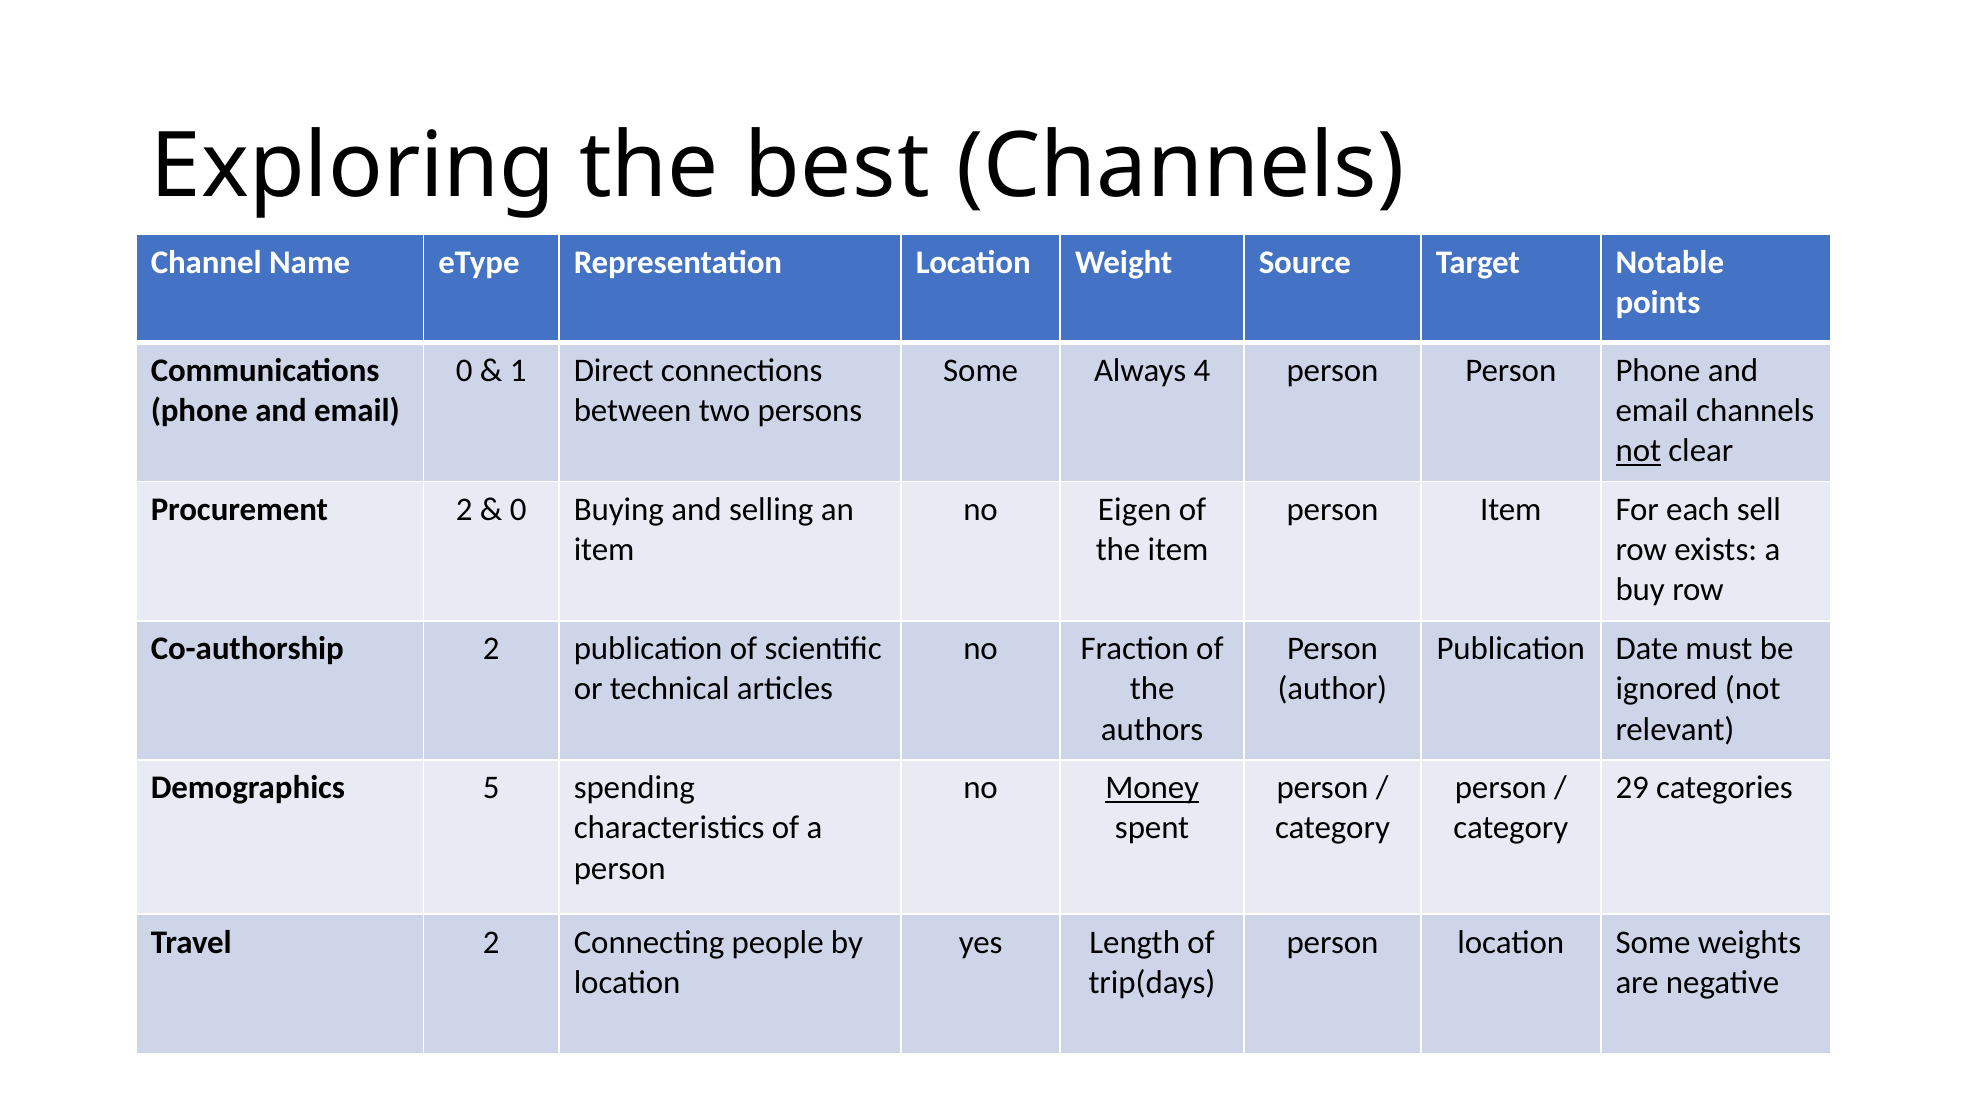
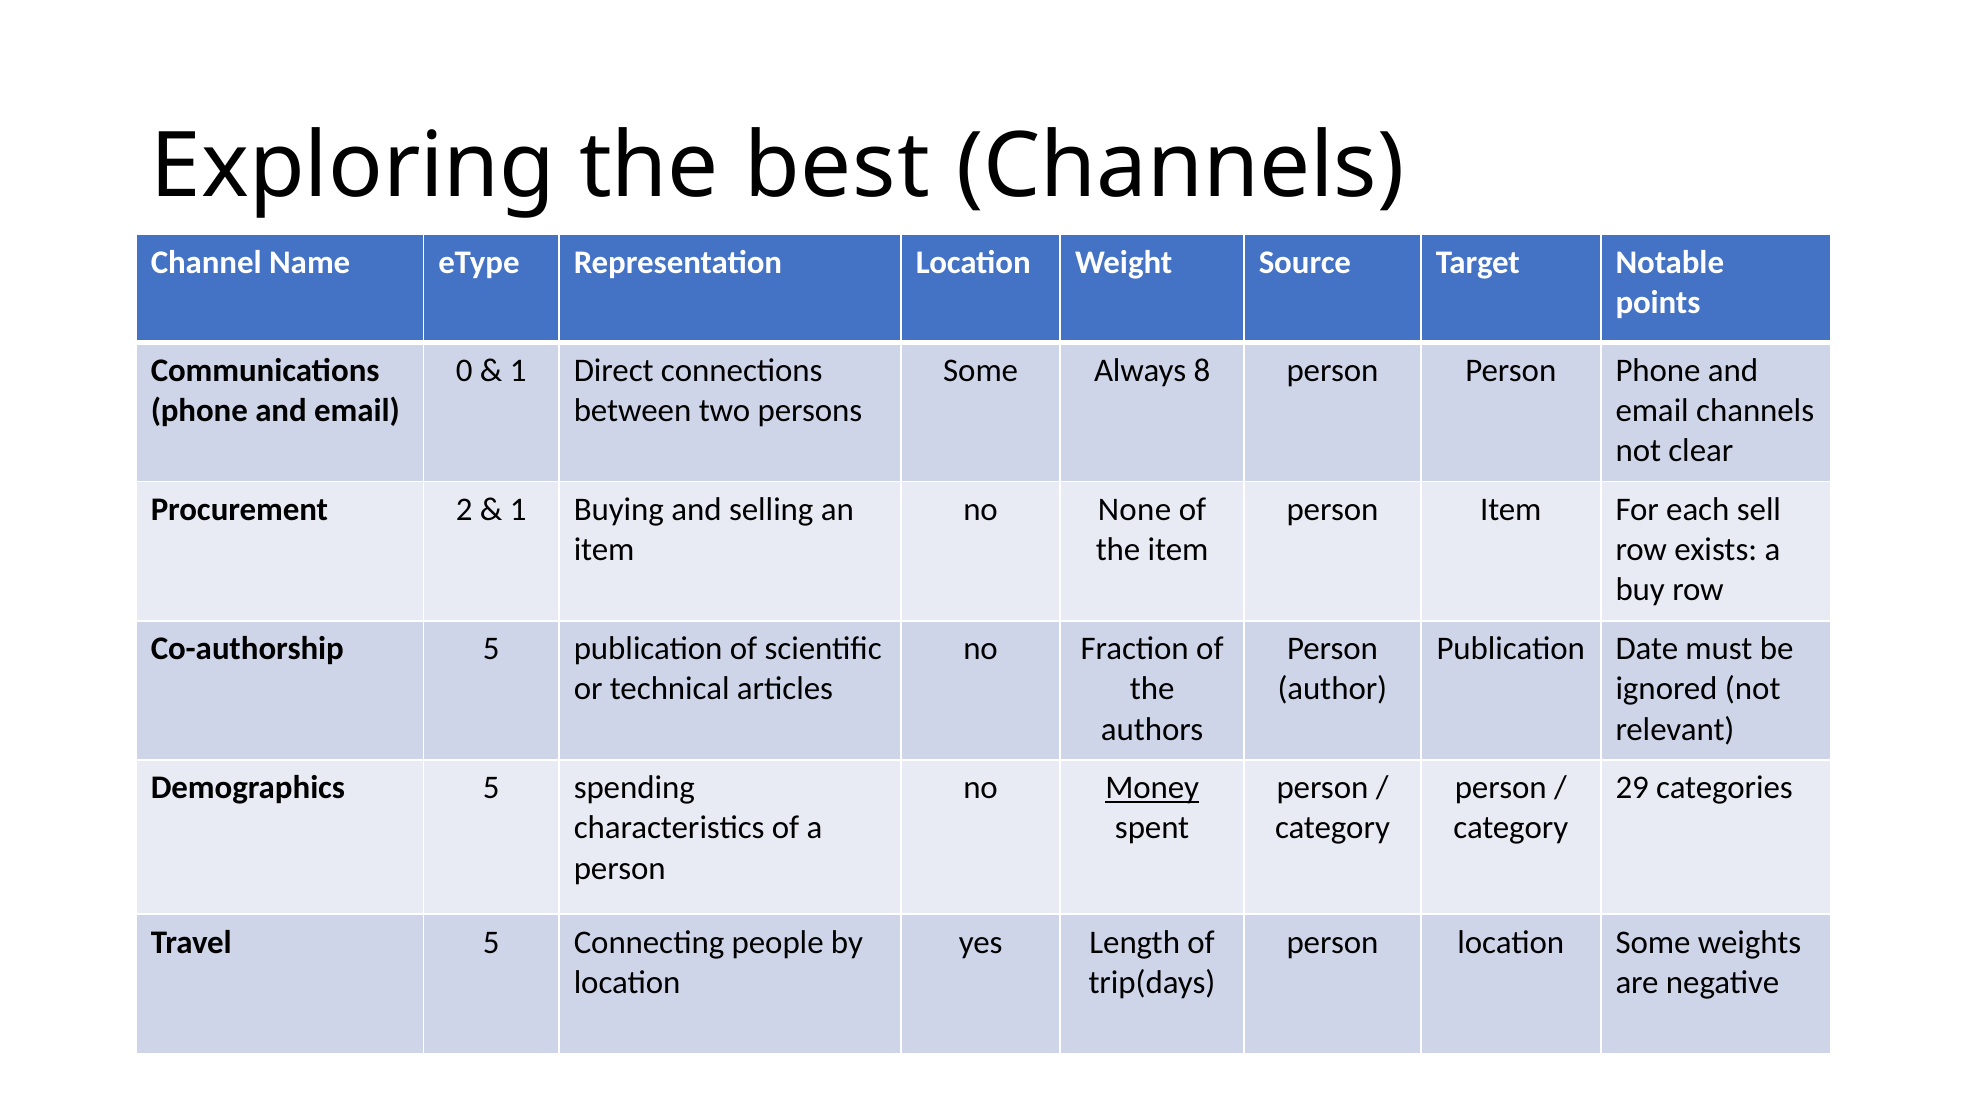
4: 4 -> 8 (1202, 370)
not underline: present -> none (1638, 451)
0: 0 -> 1 (518, 509)
Eigen: Eigen -> None (1135, 509)
Co-authorship 2: 2 -> 5 (491, 648)
Travel 2: 2 -> 5 (491, 942)
